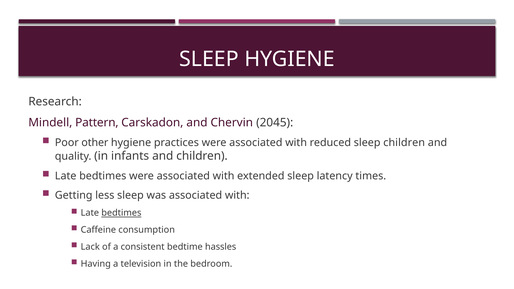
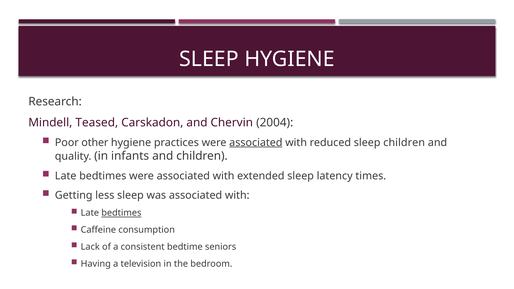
Pattern: Pattern -> Teased (97, 123)
2045: 2045 -> 2004 (275, 123)
associated underline: none -> present (256, 143)
hassles: hassles -> seniors (221, 247)
